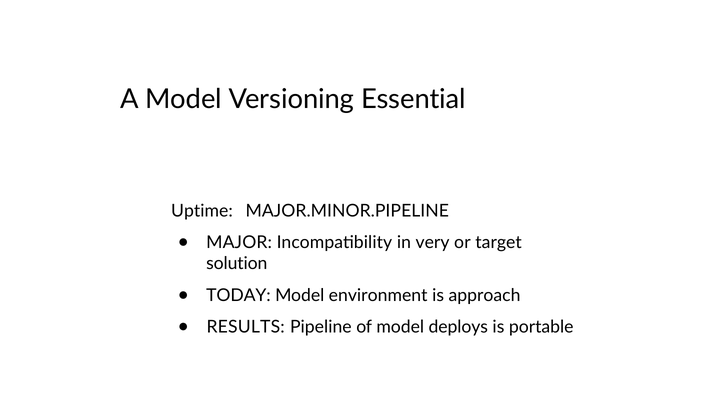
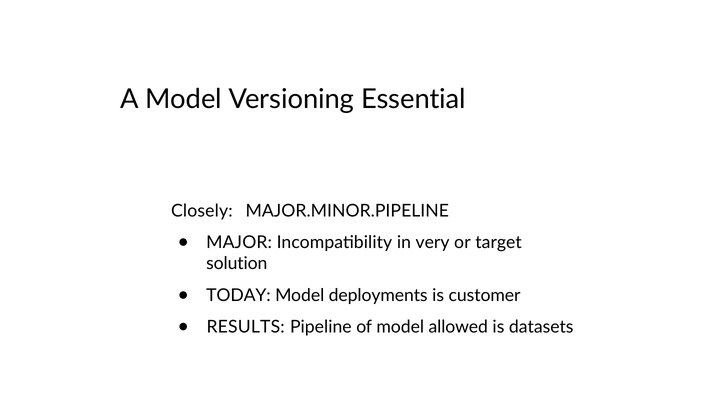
Uptime: Uptime -> Closely (202, 211)
environment: environment -> deployments (378, 295)
approach: approach -> customer (485, 295)
deploys: deploys -> allowed (458, 327)
portable: portable -> datasets (541, 327)
